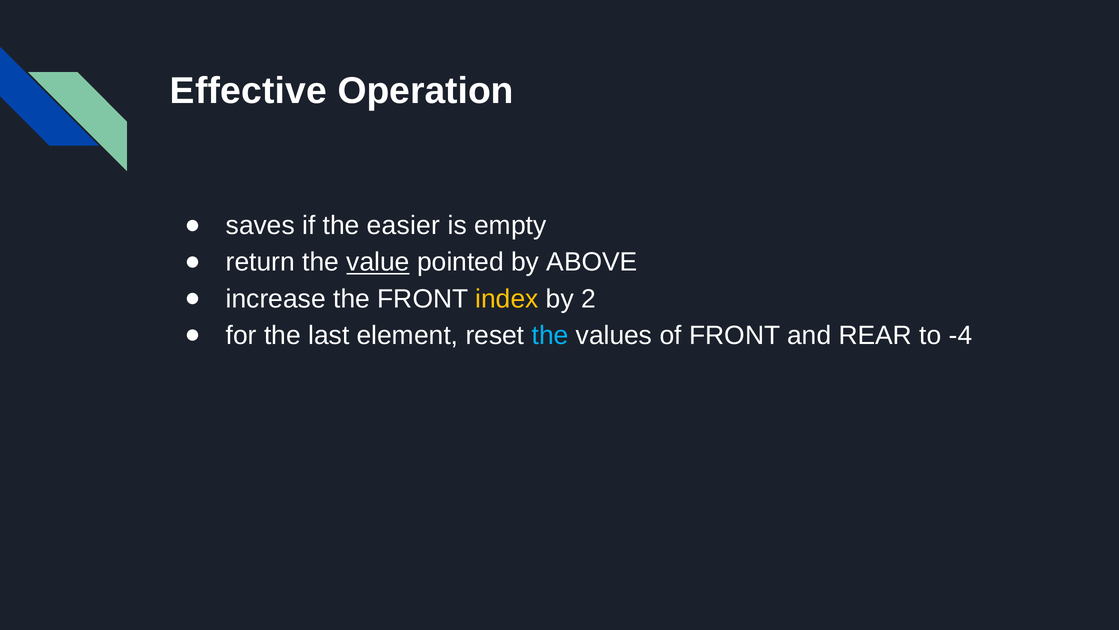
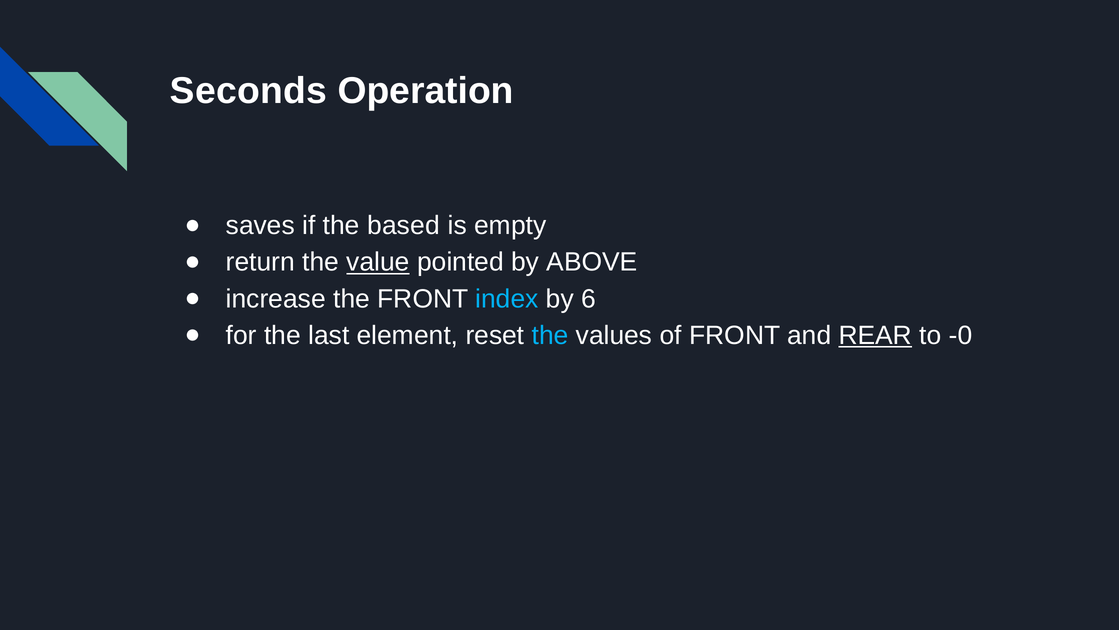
Effective: Effective -> Seconds (249, 91)
easier: easier -> based (404, 226)
index colour: yellow -> light blue (507, 299)
2: 2 -> 6 (589, 299)
REAR underline: none -> present (875, 335)
-4: -4 -> -0 (961, 335)
